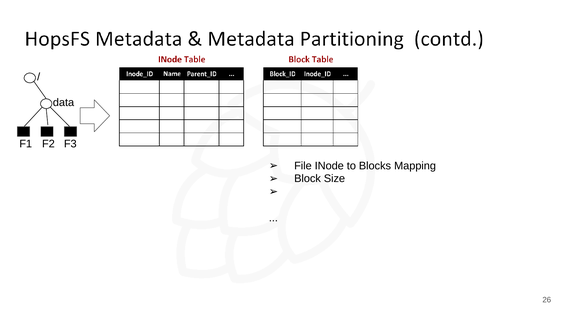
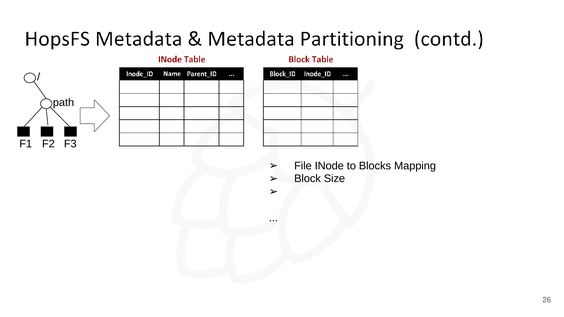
data: data -> path (64, 103)
